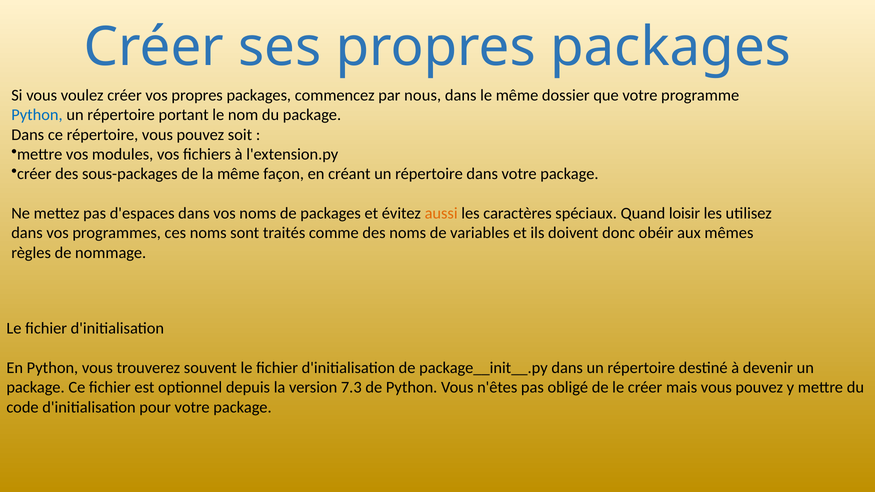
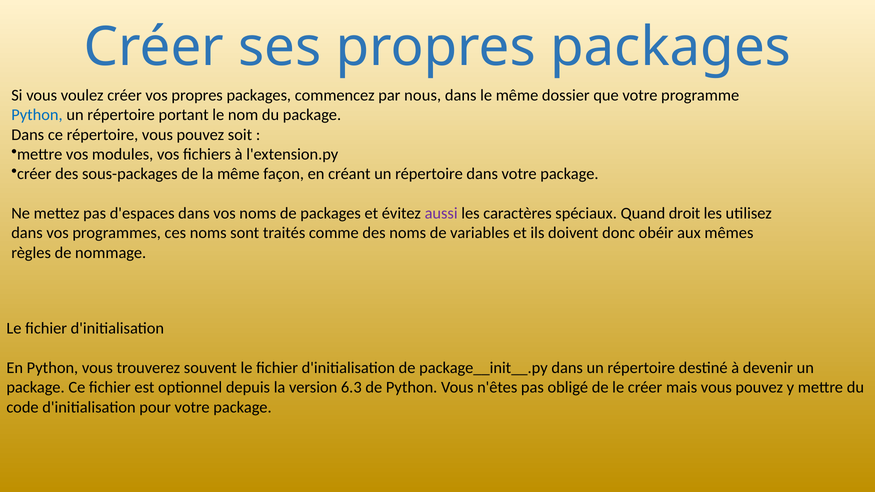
aussi colour: orange -> purple (441, 213)
loisir: loisir -> droit (685, 213)
7.3: 7.3 -> 6.3 (351, 388)
